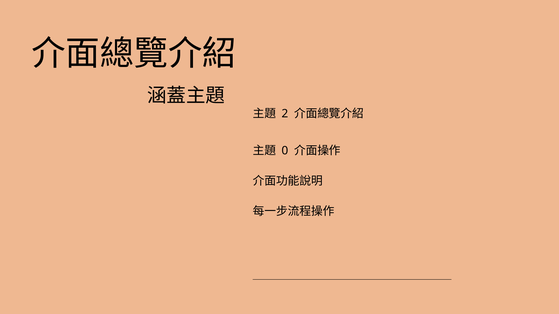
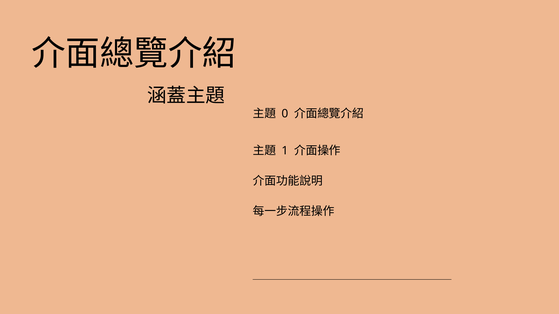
2: 2 -> 0 (285, 114)
0: 0 -> 1 (285, 151)
